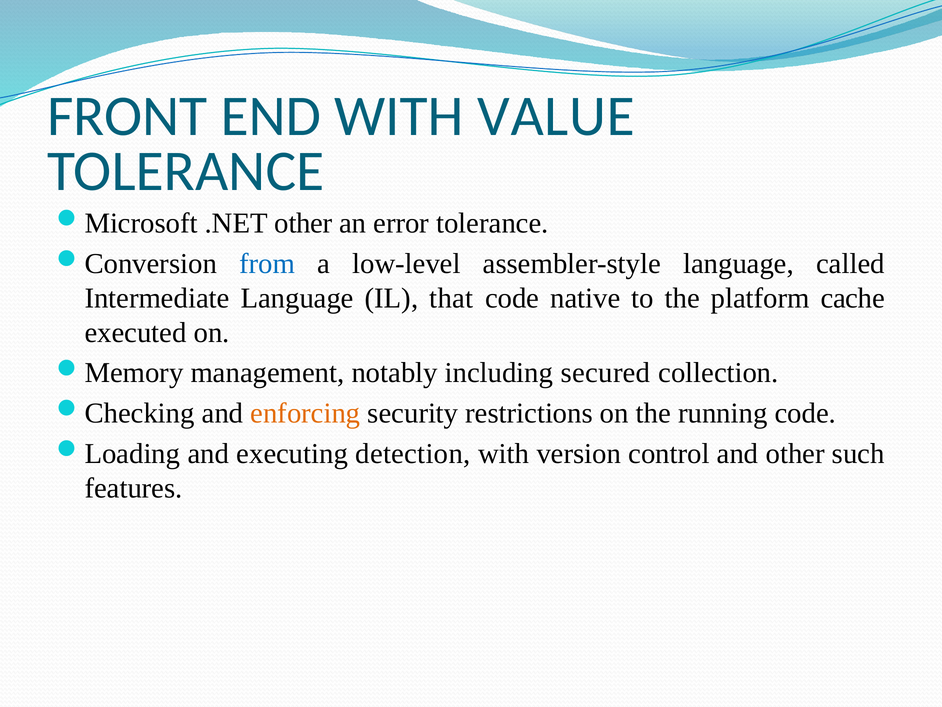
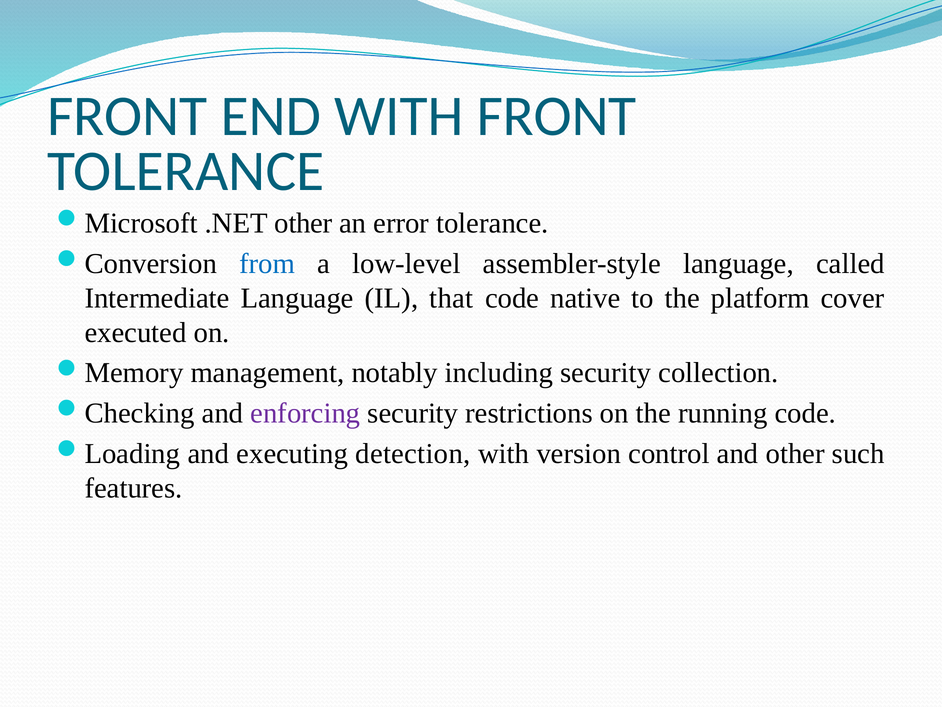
WITH VALUE: VALUE -> FRONT (557, 116)
cache: cache -> cover (853, 298)
including secured: secured -> security (606, 373)
enforcing colour: orange -> purple (305, 413)
